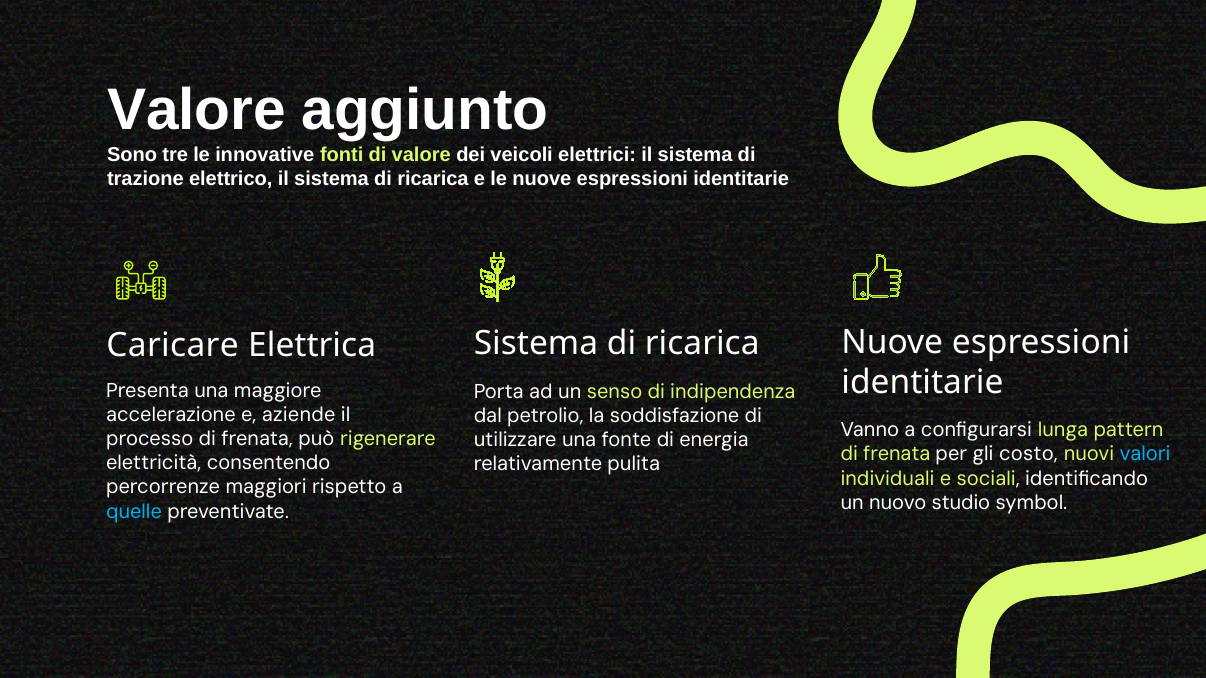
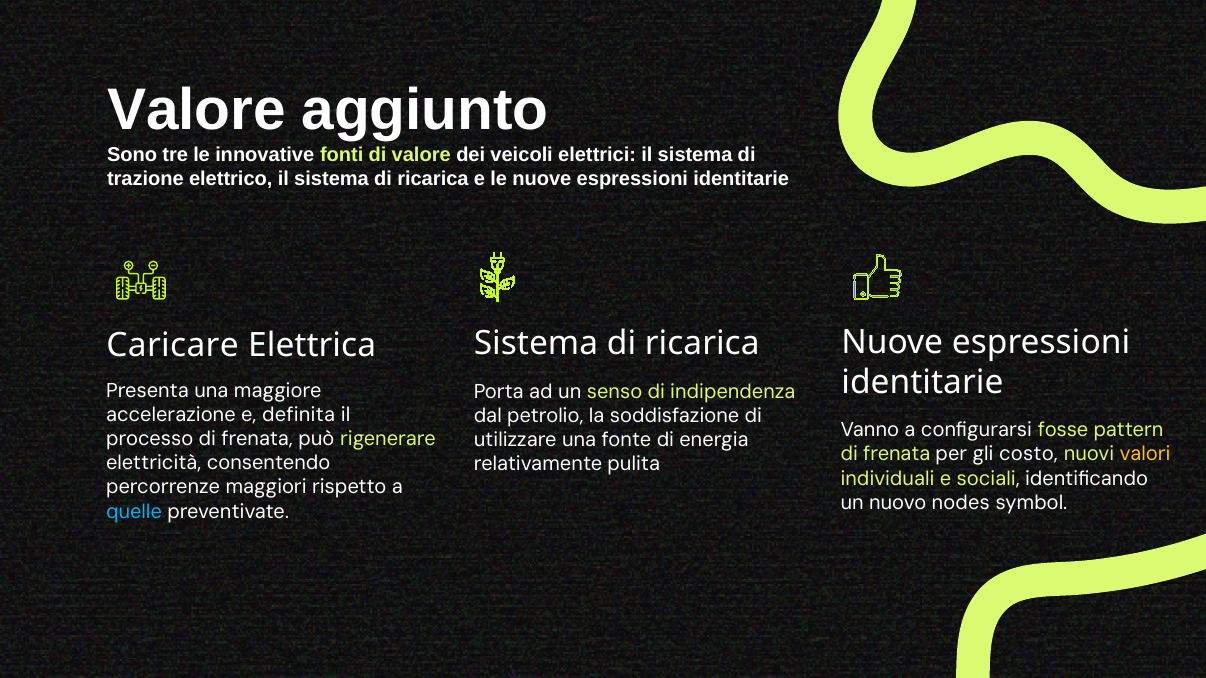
aziende: aziende -> definita (299, 415)
lunga: lunga -> fosse (1063, 430)
valori colour: light blue -> yellow (1145, 455)
studio: studio -> nodes (961, 503)
